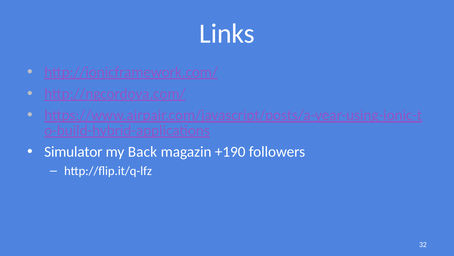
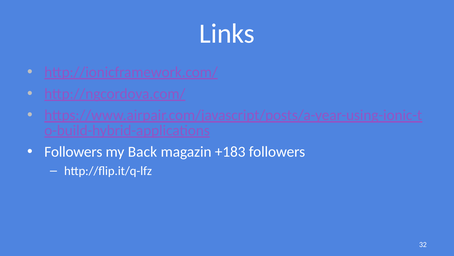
Simulator: Simulator -> Followers (73, 152)
+190: +190 -> +183 (230, 152)
